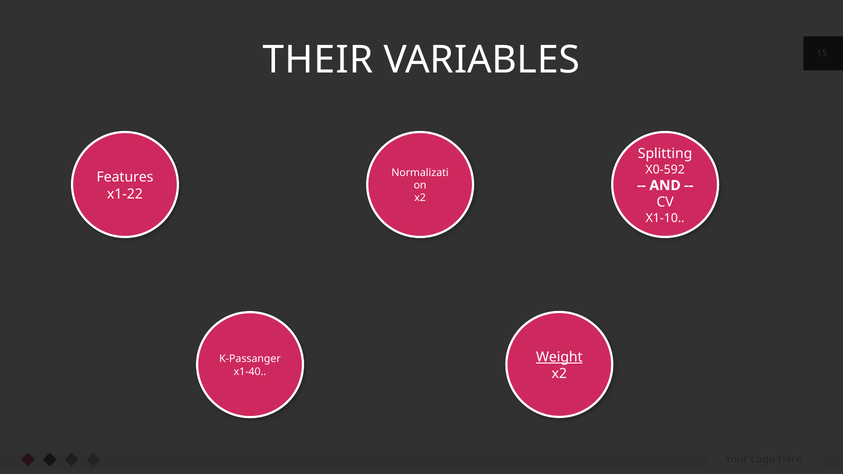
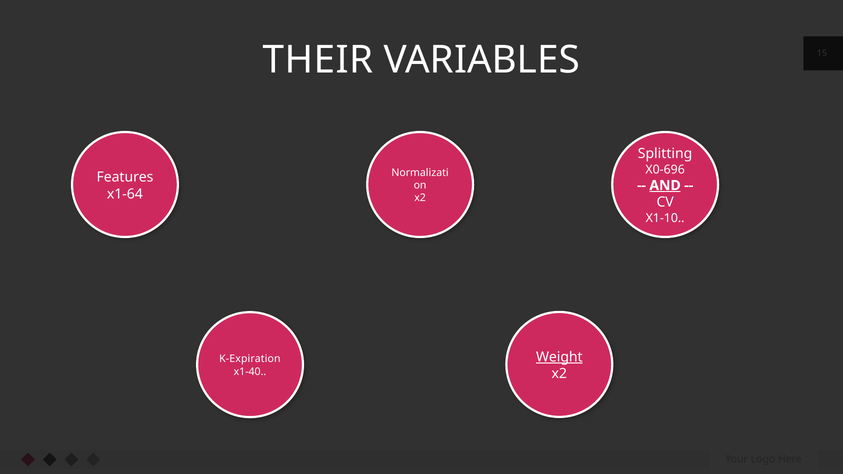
X0-592: X0-592 -> X0-696 (665, 170)
AND underline: none -> present (665, 186)
x1-22: x1-22 -> x1-64 (125, 194)
K-Passanger: K-Passanger -> K-Expiration (250, 359)
